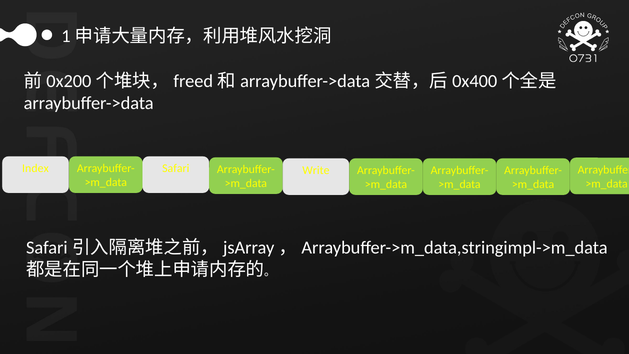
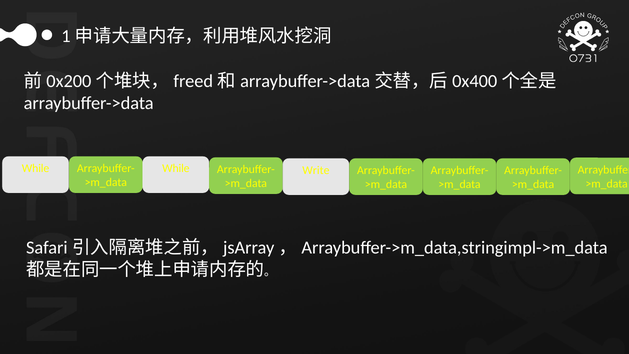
Index: Index -> While (36, 168)
Safari: Safari -> While (176, 168)
